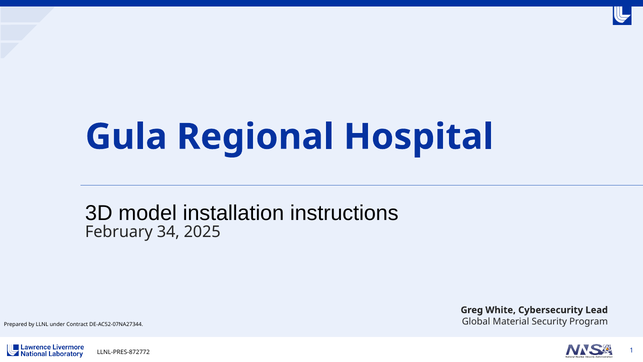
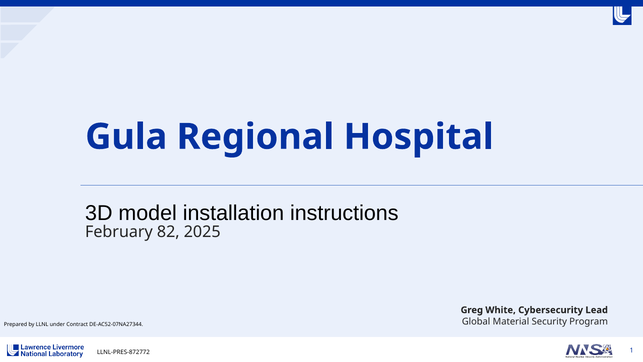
34: 34 -> 82 (168, 232)
